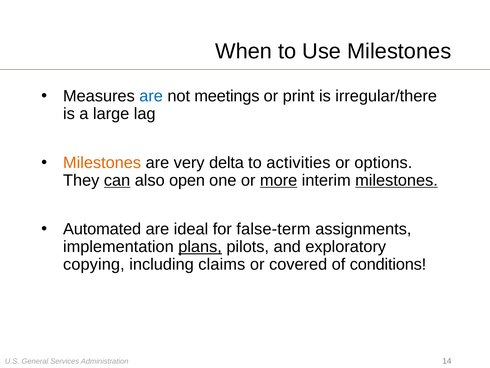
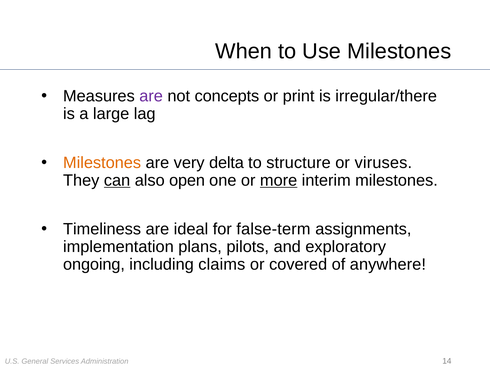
are colour: blue -> purple (151, 96)
meetings: meetings -> concepts (227, 96)
activities: activities -> structure (298, 162)
options: options -> viruses (383, 162)
milestones underline: present -> none (397, 180)
Automated: Automated -> Timeliness (102, 229)
plans underline: present -> none (200, 247)
copying: copying -> ongoing (94, 264)
conditions: conditions -> anywhere (388, 264)
